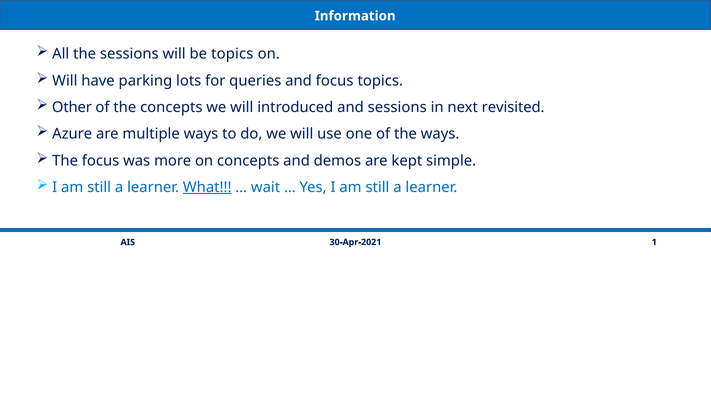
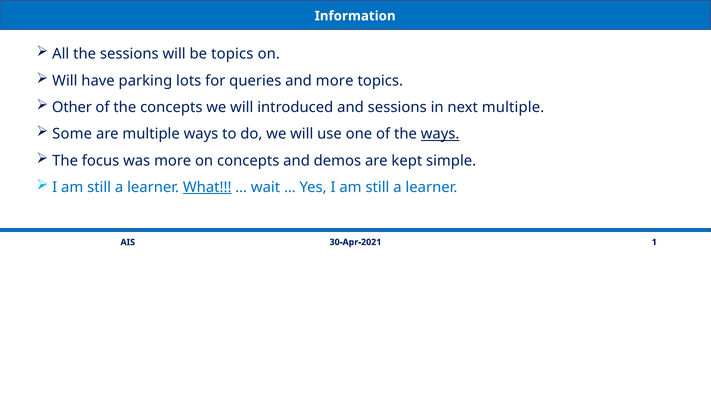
and focus: focus -> more (335, 81)
next revisited: revisited -> multiple (513, 107)
Azure: Azure -> Some (72, 134)
ways underline: none -> present (440, 134)
